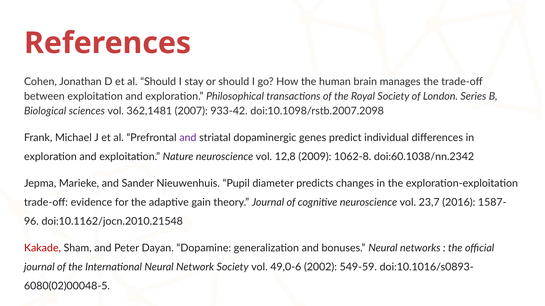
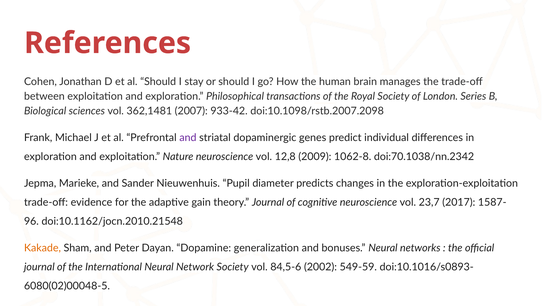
doi:60.1038/nn.2342: doi:60.1038/nn.2342 -> doi:70.1038/nn.2342 (424, 157)
2016: 2016 -> 2017 (459, 203)
Kakade colour: red -> orange (42, 248)
49,0-6: 49,0-6 -> 84,5-6 (286, 267)
